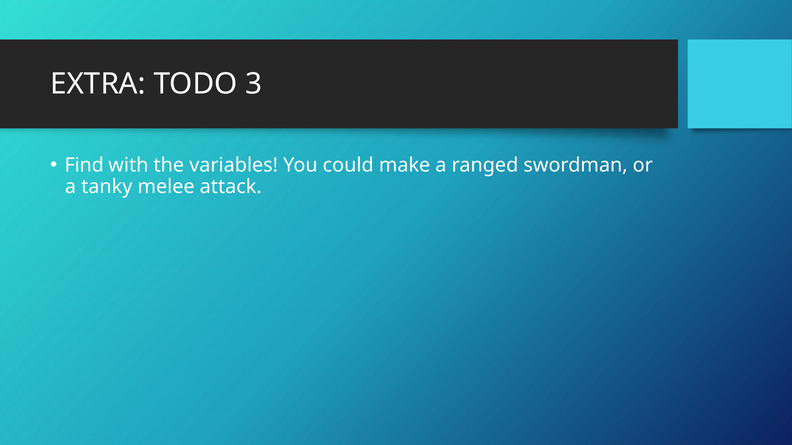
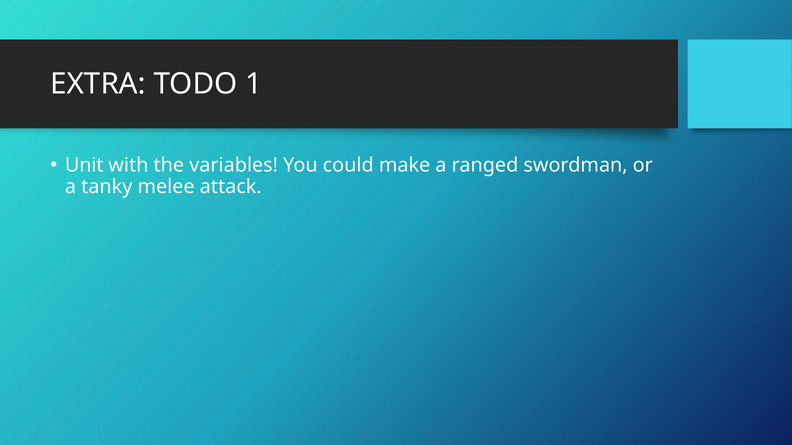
3: 3 -> 1 (254, 84)
Find: Find -> Unit (84, 165)
